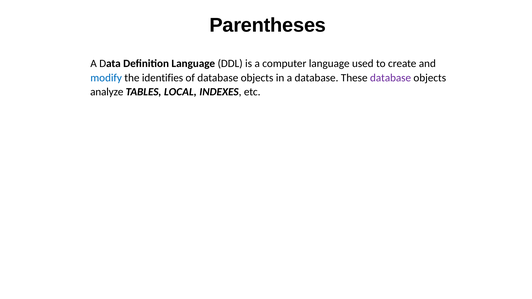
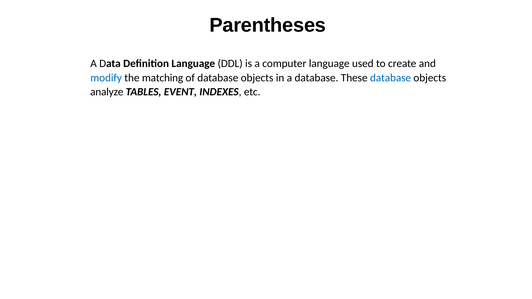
identifies: identifies -> matching (163, 78)
database colour: purple -> blue (391, 78)
LOCAL: LOCAL -> EVENT (180, 92)
